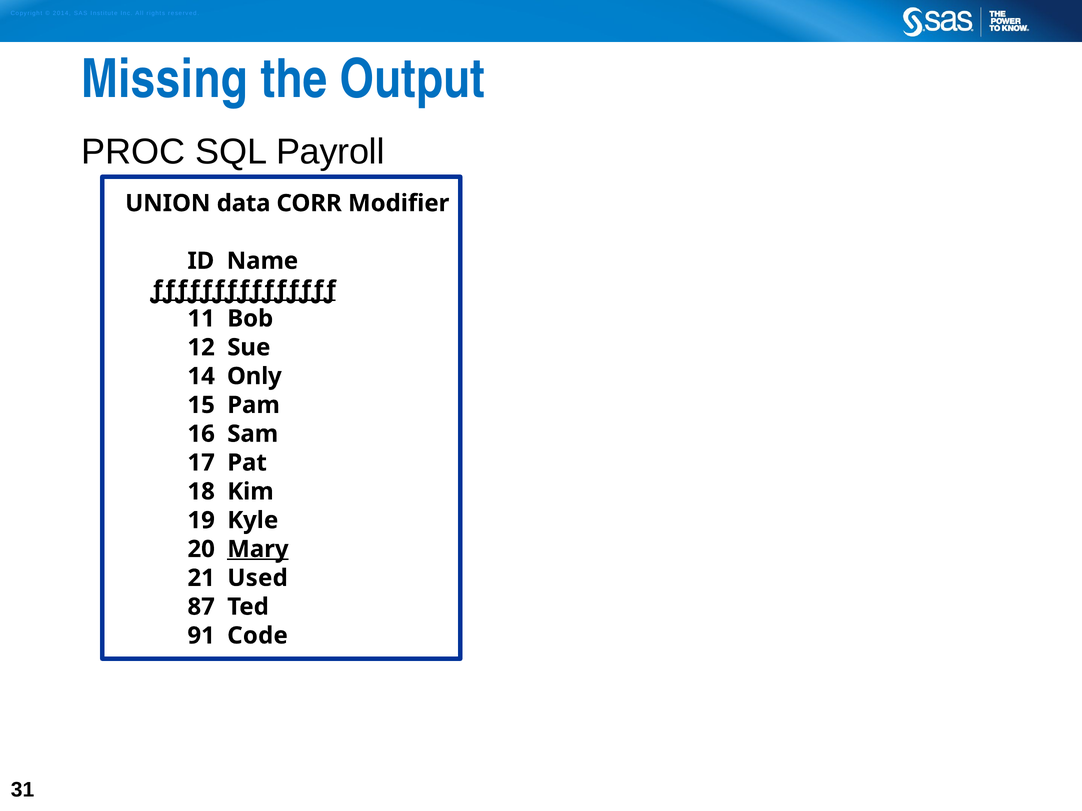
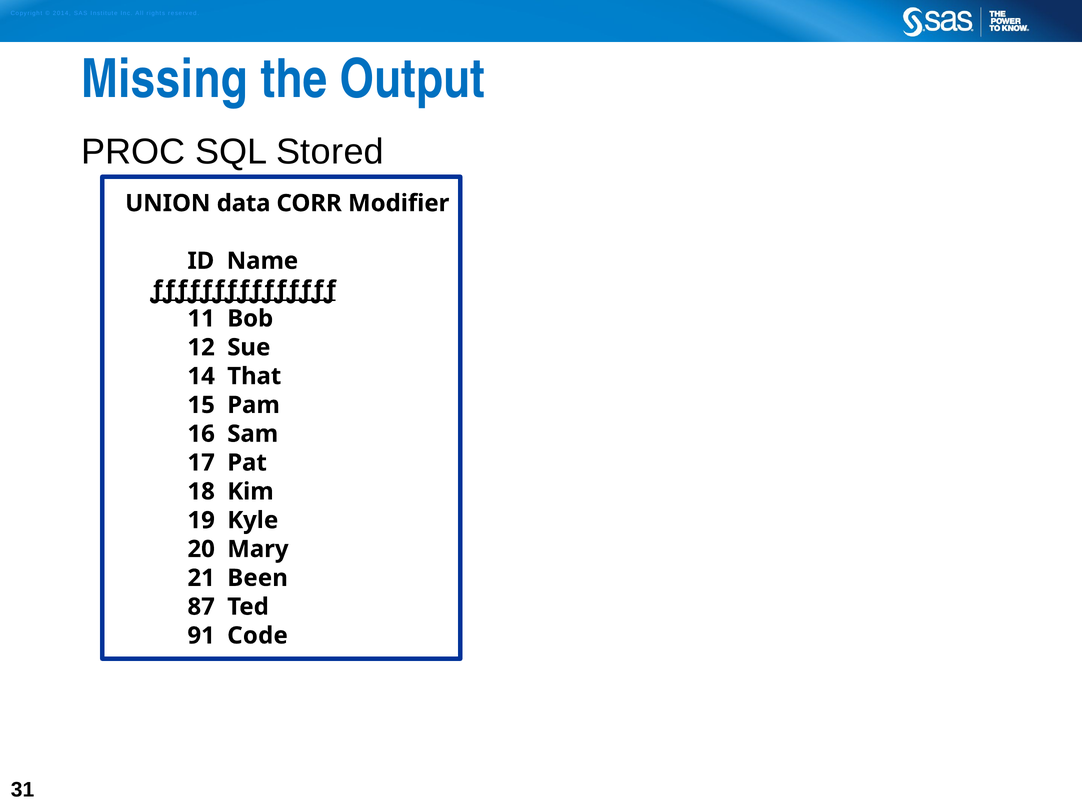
Payroll: Payroll -> Stored (330, 152)
Only: Only -> That (254, 376)
Mary underline: present -> none (258, 549)
Used: Used -> Been (258, 578)
